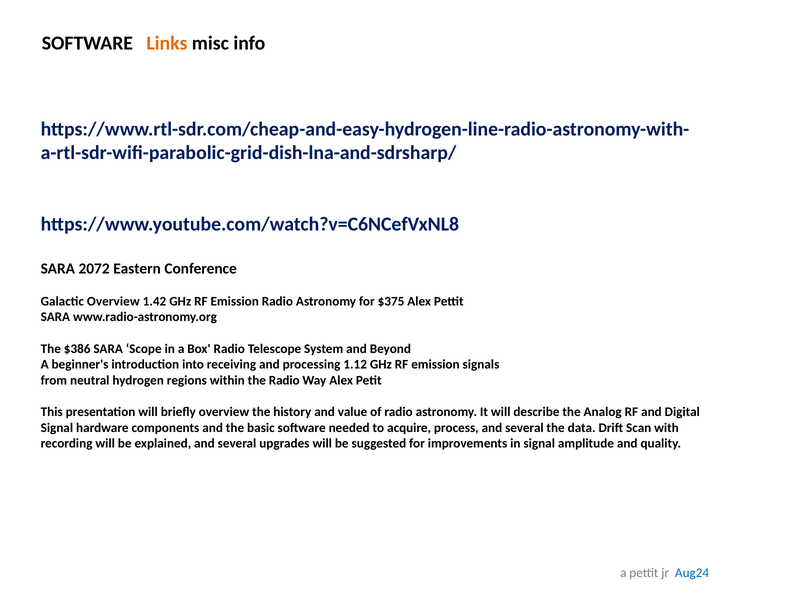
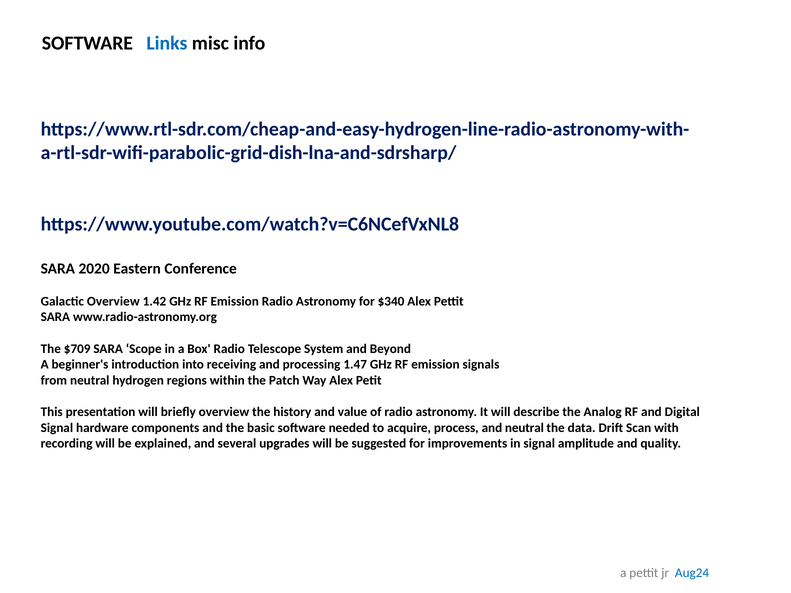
Links colour: orange -> blue (167, 43)
2072: 2072 -> 2020 (94, 269)
$375: $375 -> $340 (391, 301)
$386: $386 -> $709 (77, 349)
1.12: 1.12 -> 1.47 (355, 365)
the Radio: Radio -> Patch (284, 381)
process and several: several -> neutral (524, 428)
